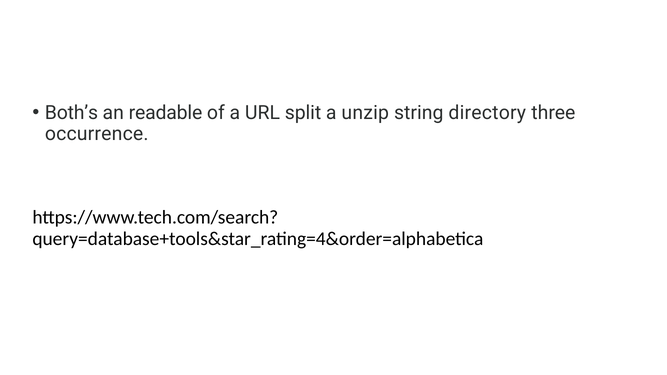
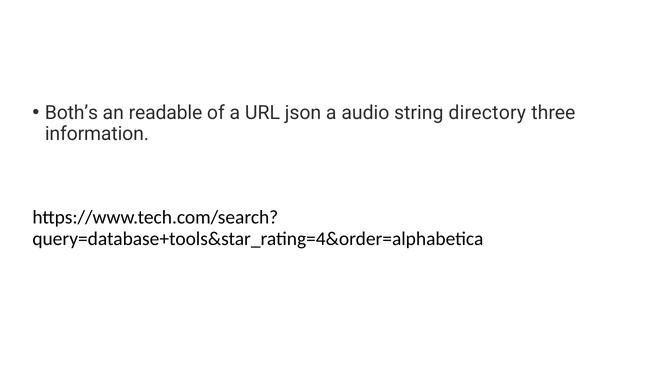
split: split -> json (303, 113)
unzip: unzip -> audio (365, 113)
occurrence: occurrence -> information (97, 134)
